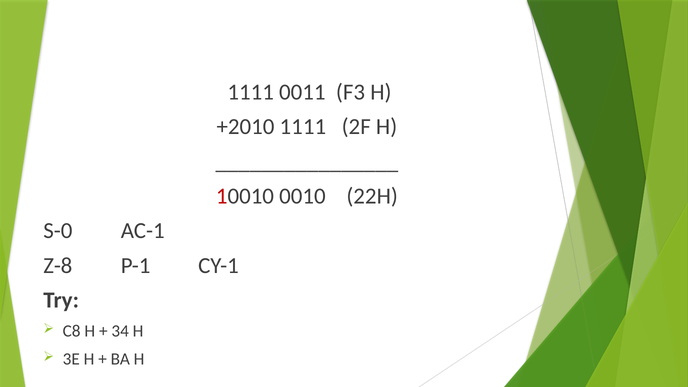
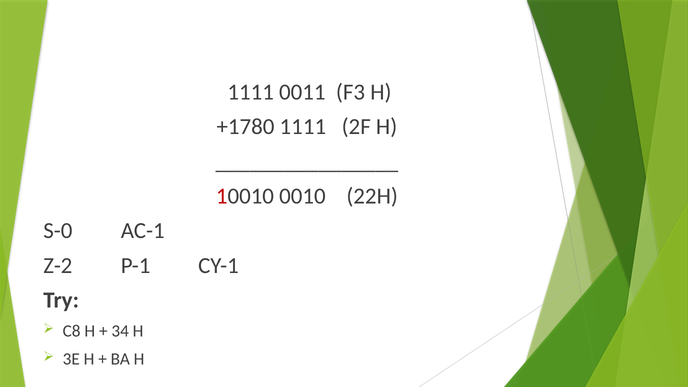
+2010: +2010 -> +1780 (245, 127)
Z-8: Z-8 -> Z-2 (58, 266)
